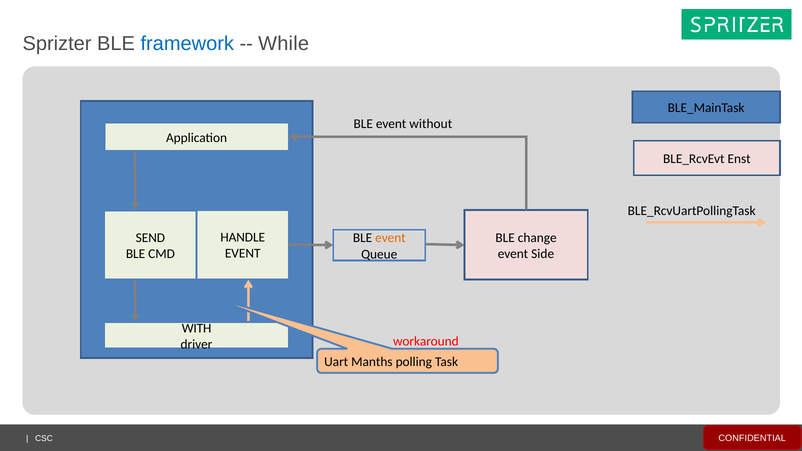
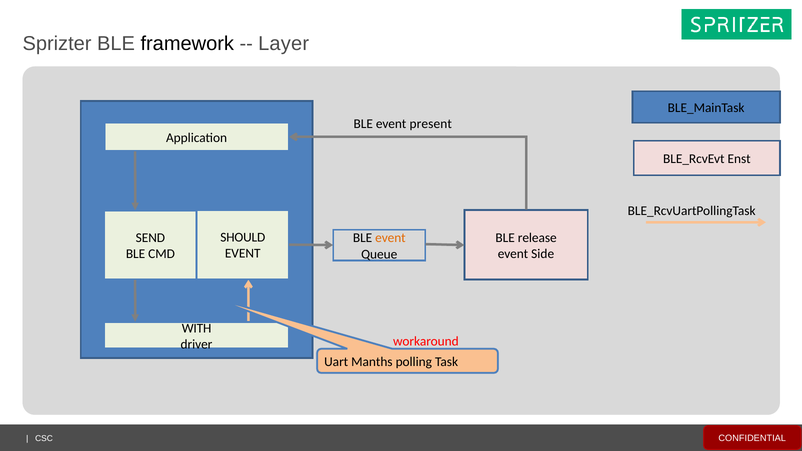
framework colour: blue -> black (187, 44)
While: While -> Layer (284, 44)
without: without -> present (431, 124)
HANDLE: HANDLE -> SHOULD (243, 237)
change: change -> release (537, 238)
